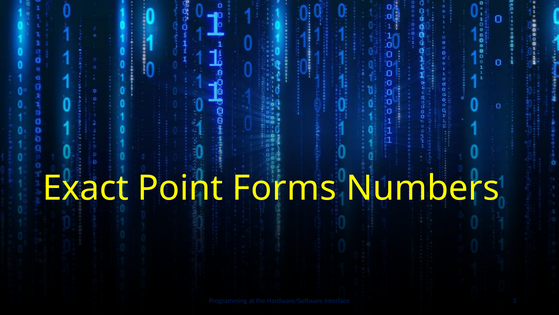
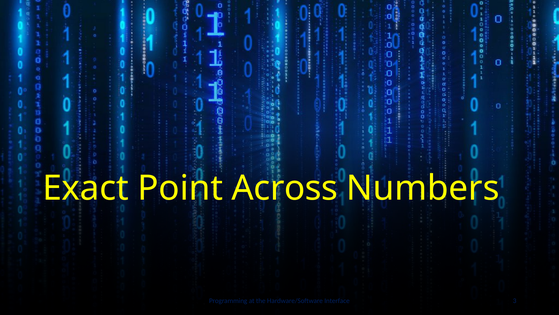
Forms: Forms -> Across (285, 188)
